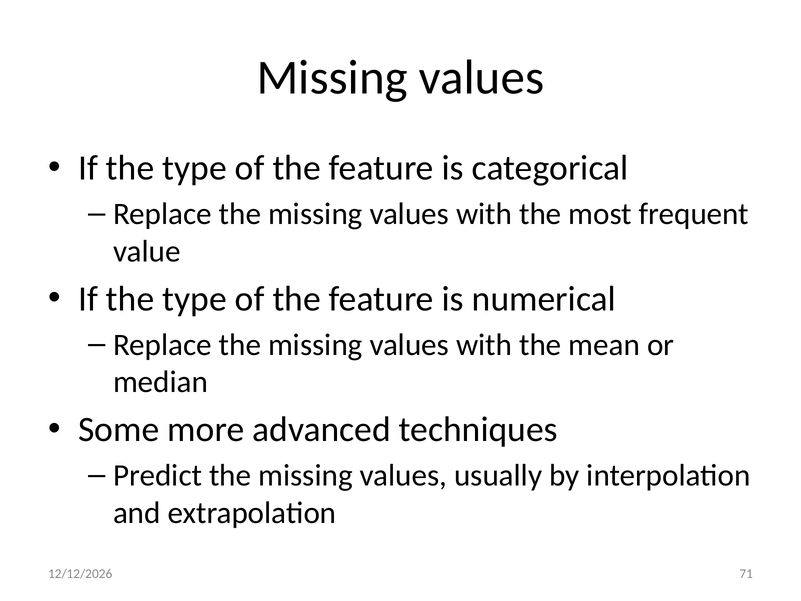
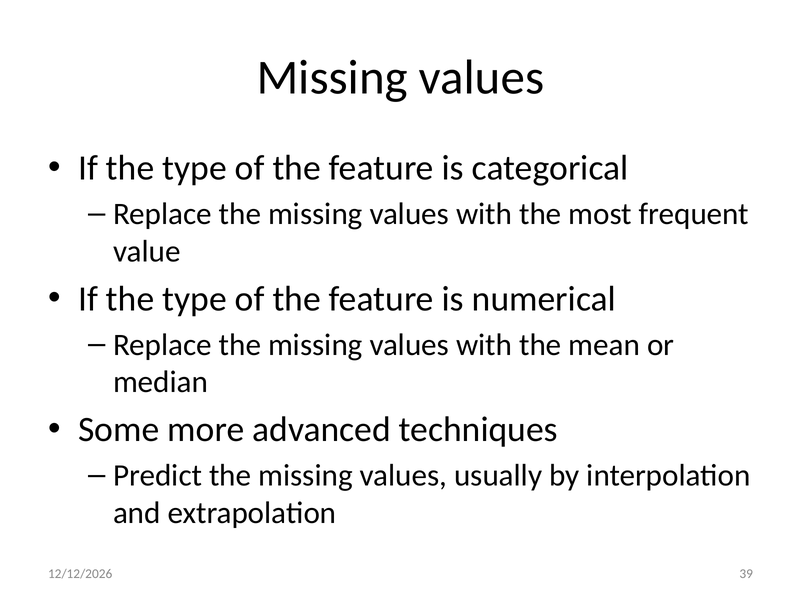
71: 71 -> 39 (746, 574)
